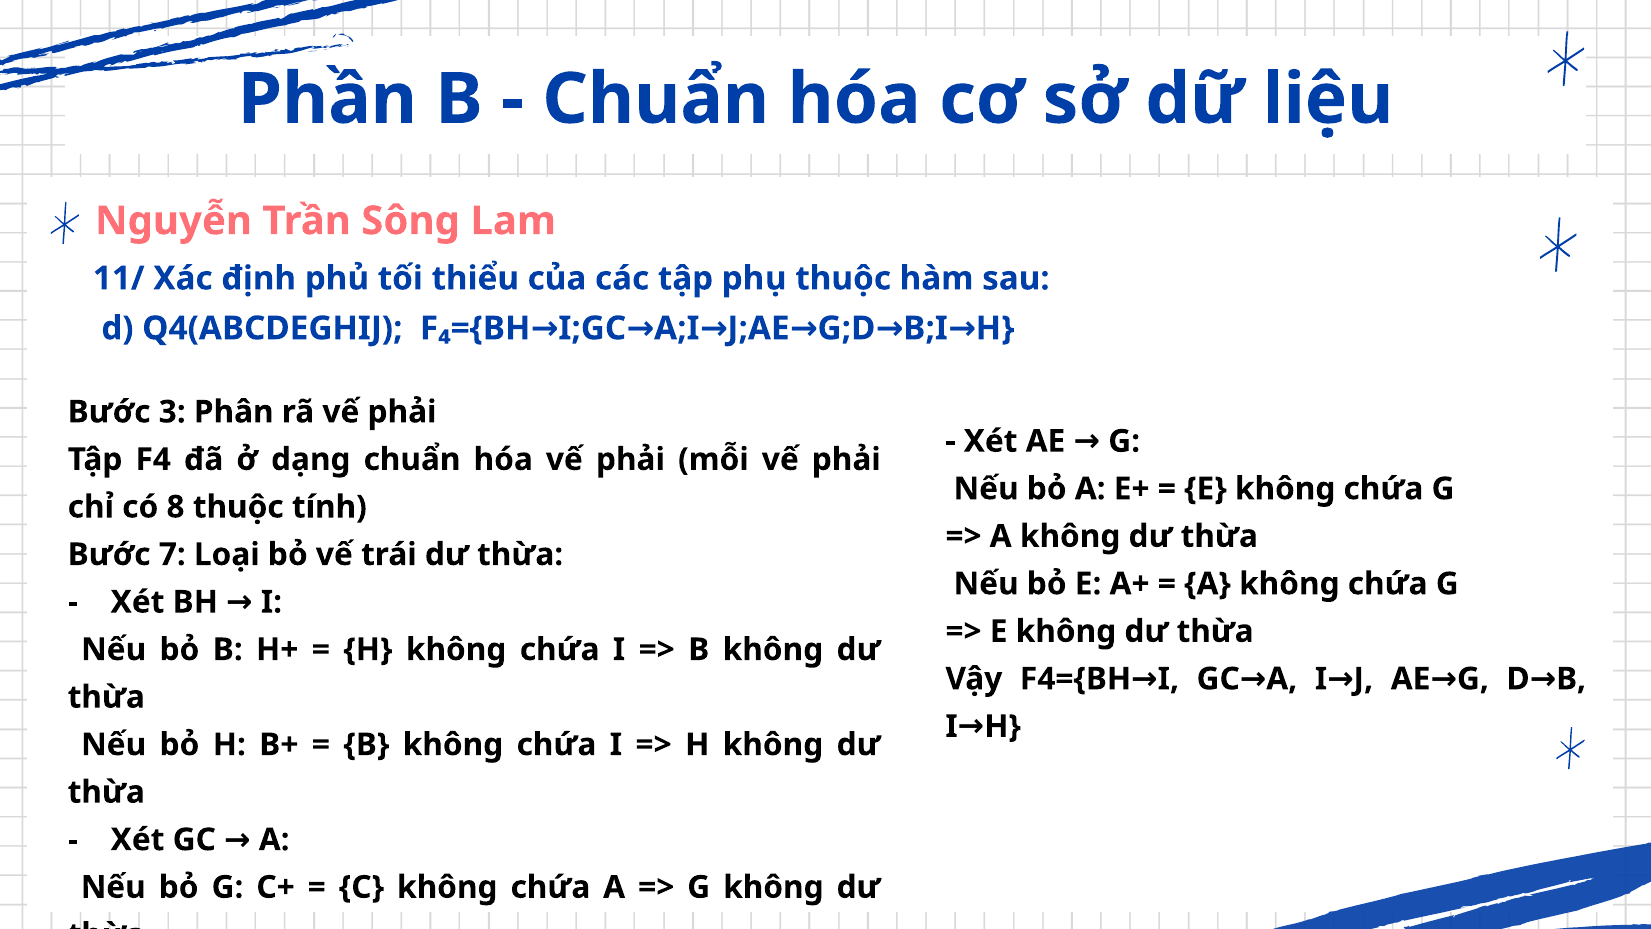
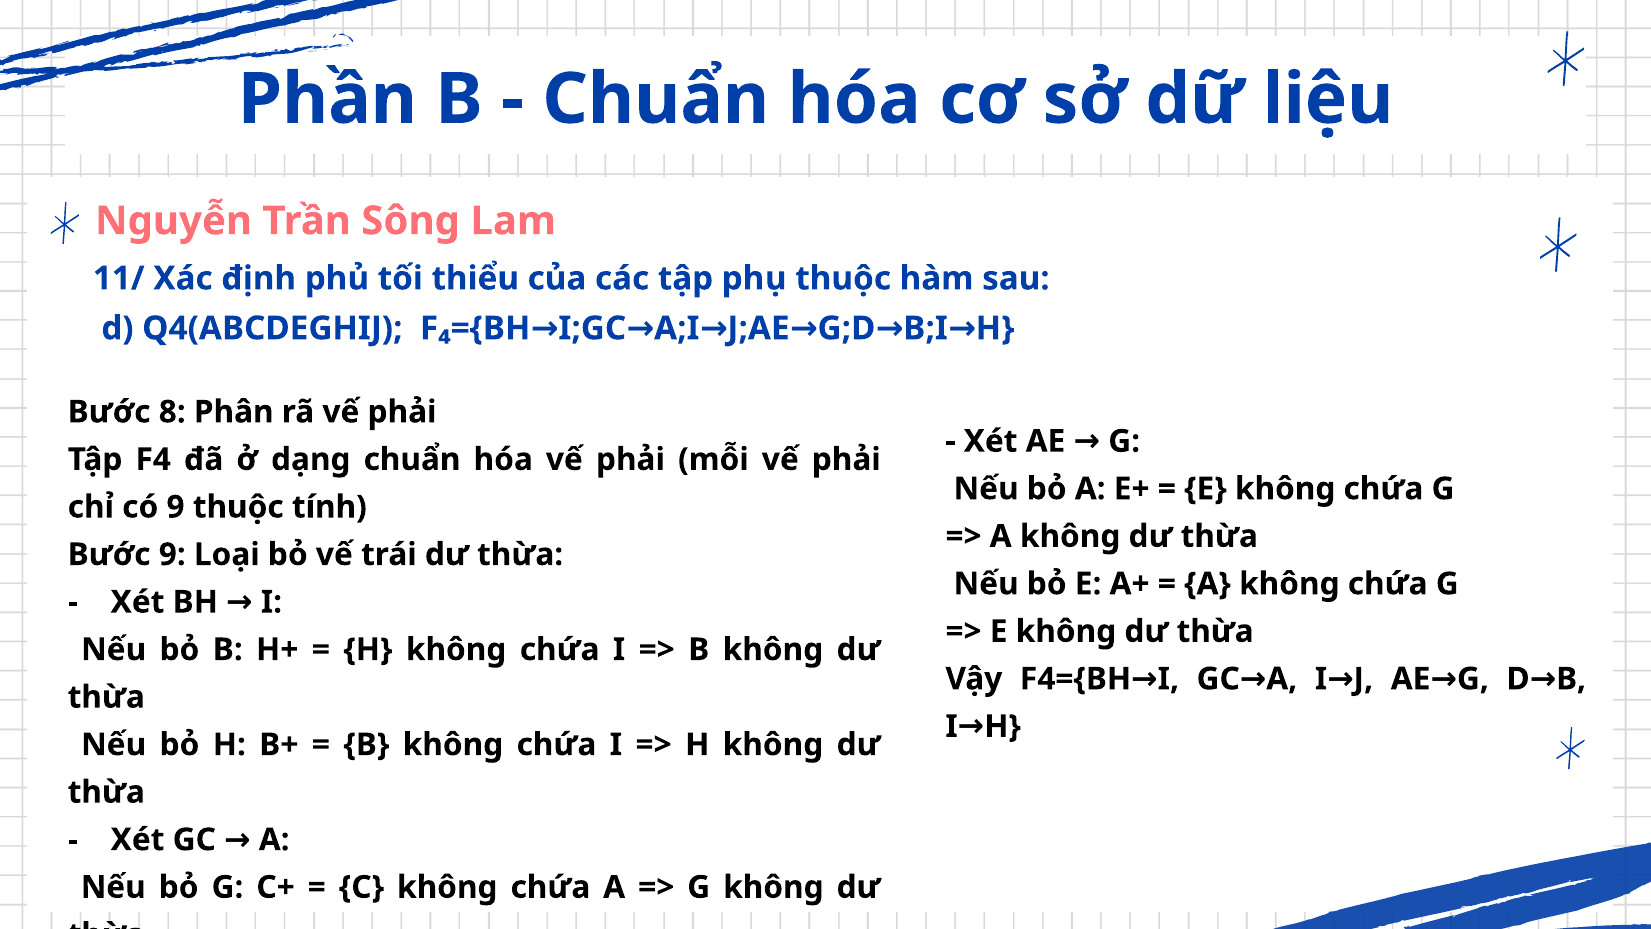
3: 3 -> 8 (172, 412)
có 8: 8 -> 9 (176, 507)
Bước 7: 7 -> 9 (172, 554)
